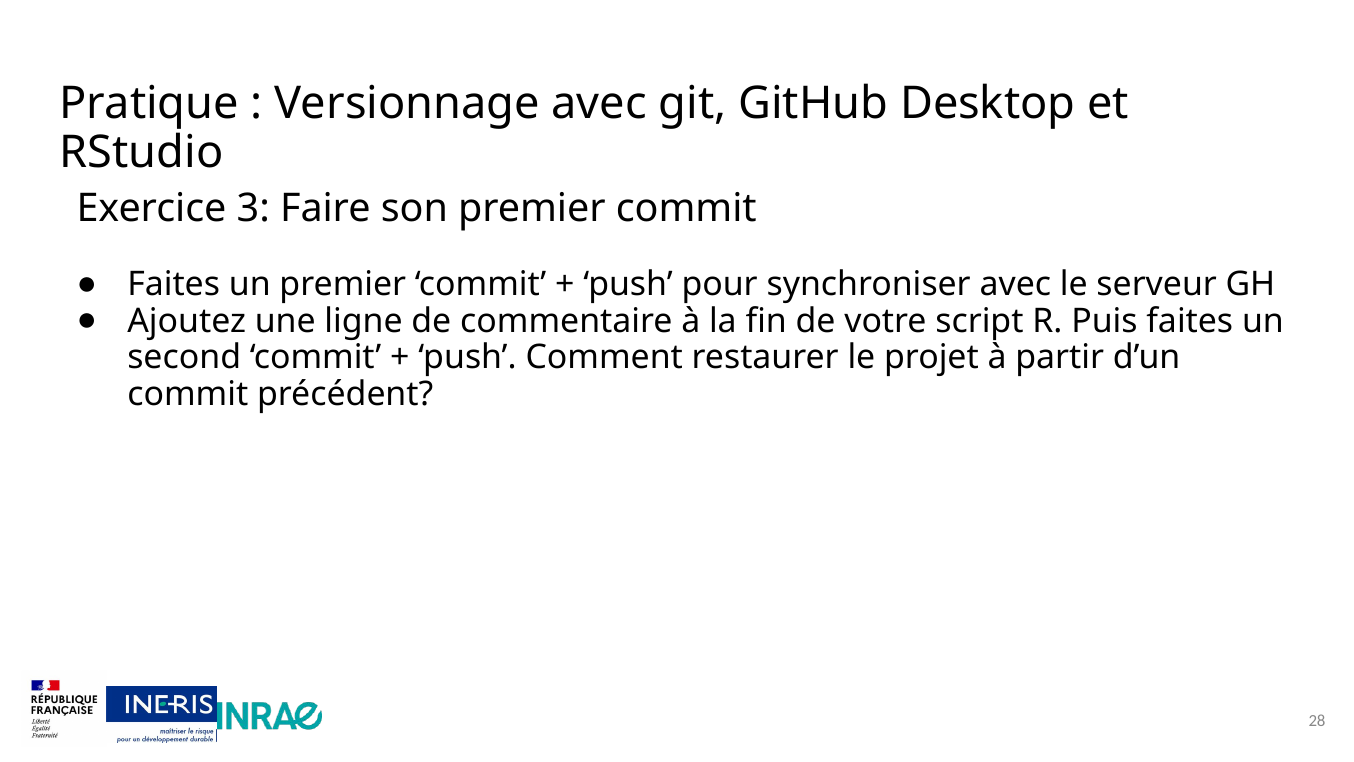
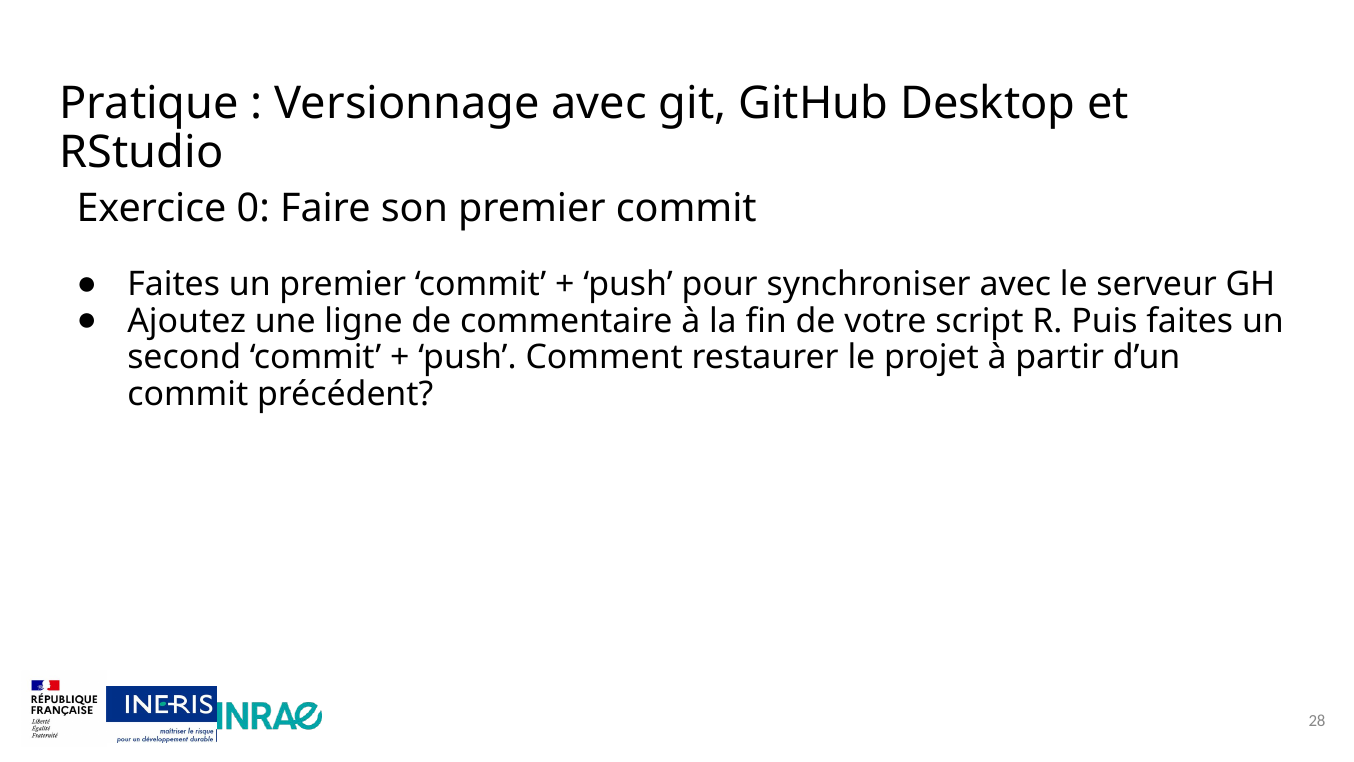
Exercice 3: 3 -> 0 (253, 208)
